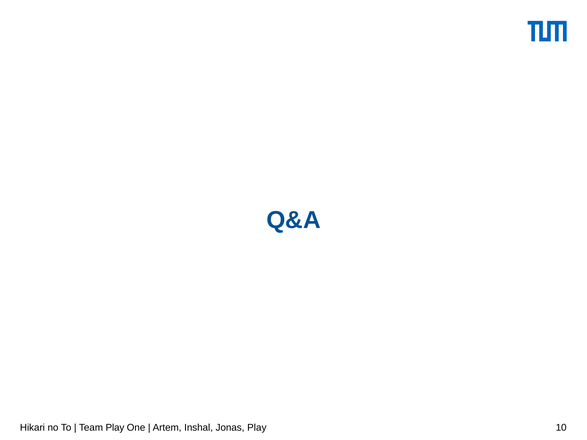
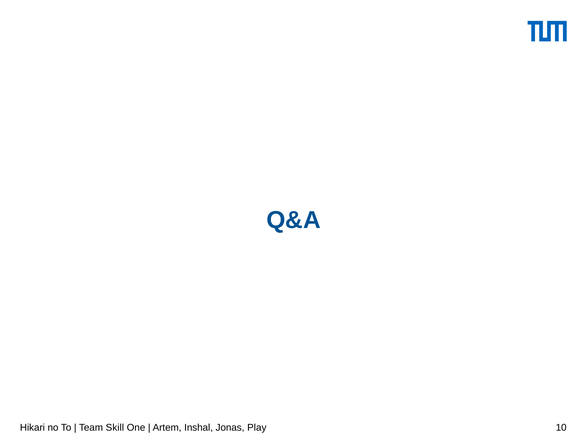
Team Play: Play -> Skill (115, 428)
